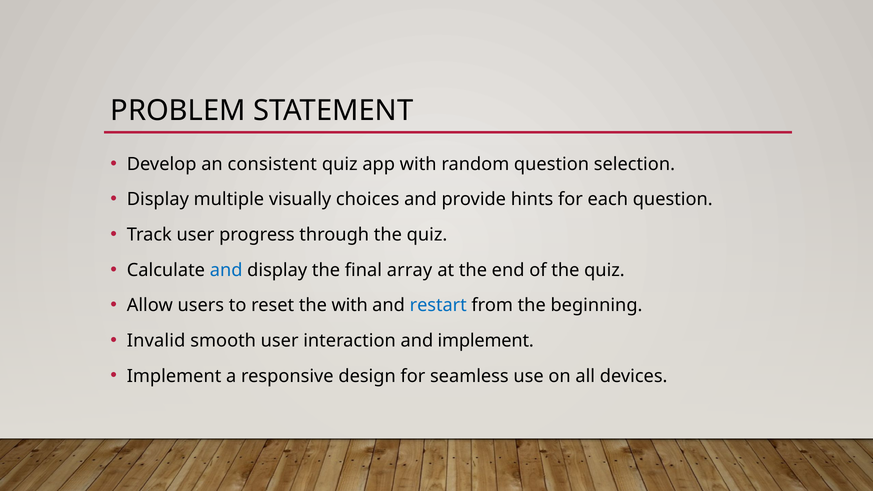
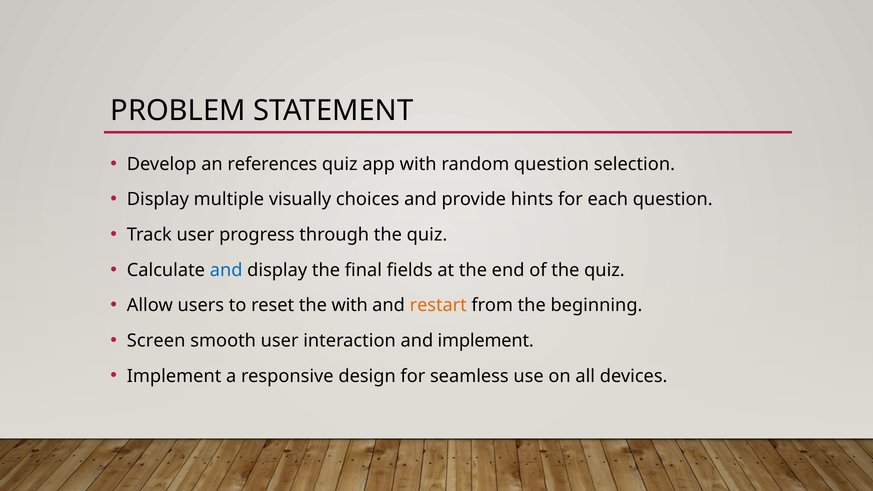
consistent: consistent -> references (272, 164)
array: array -> fields (410, 270)
restart colour: blue -> orange (438, 305)
Invalid: Invalid -> Screen (156, 341)
